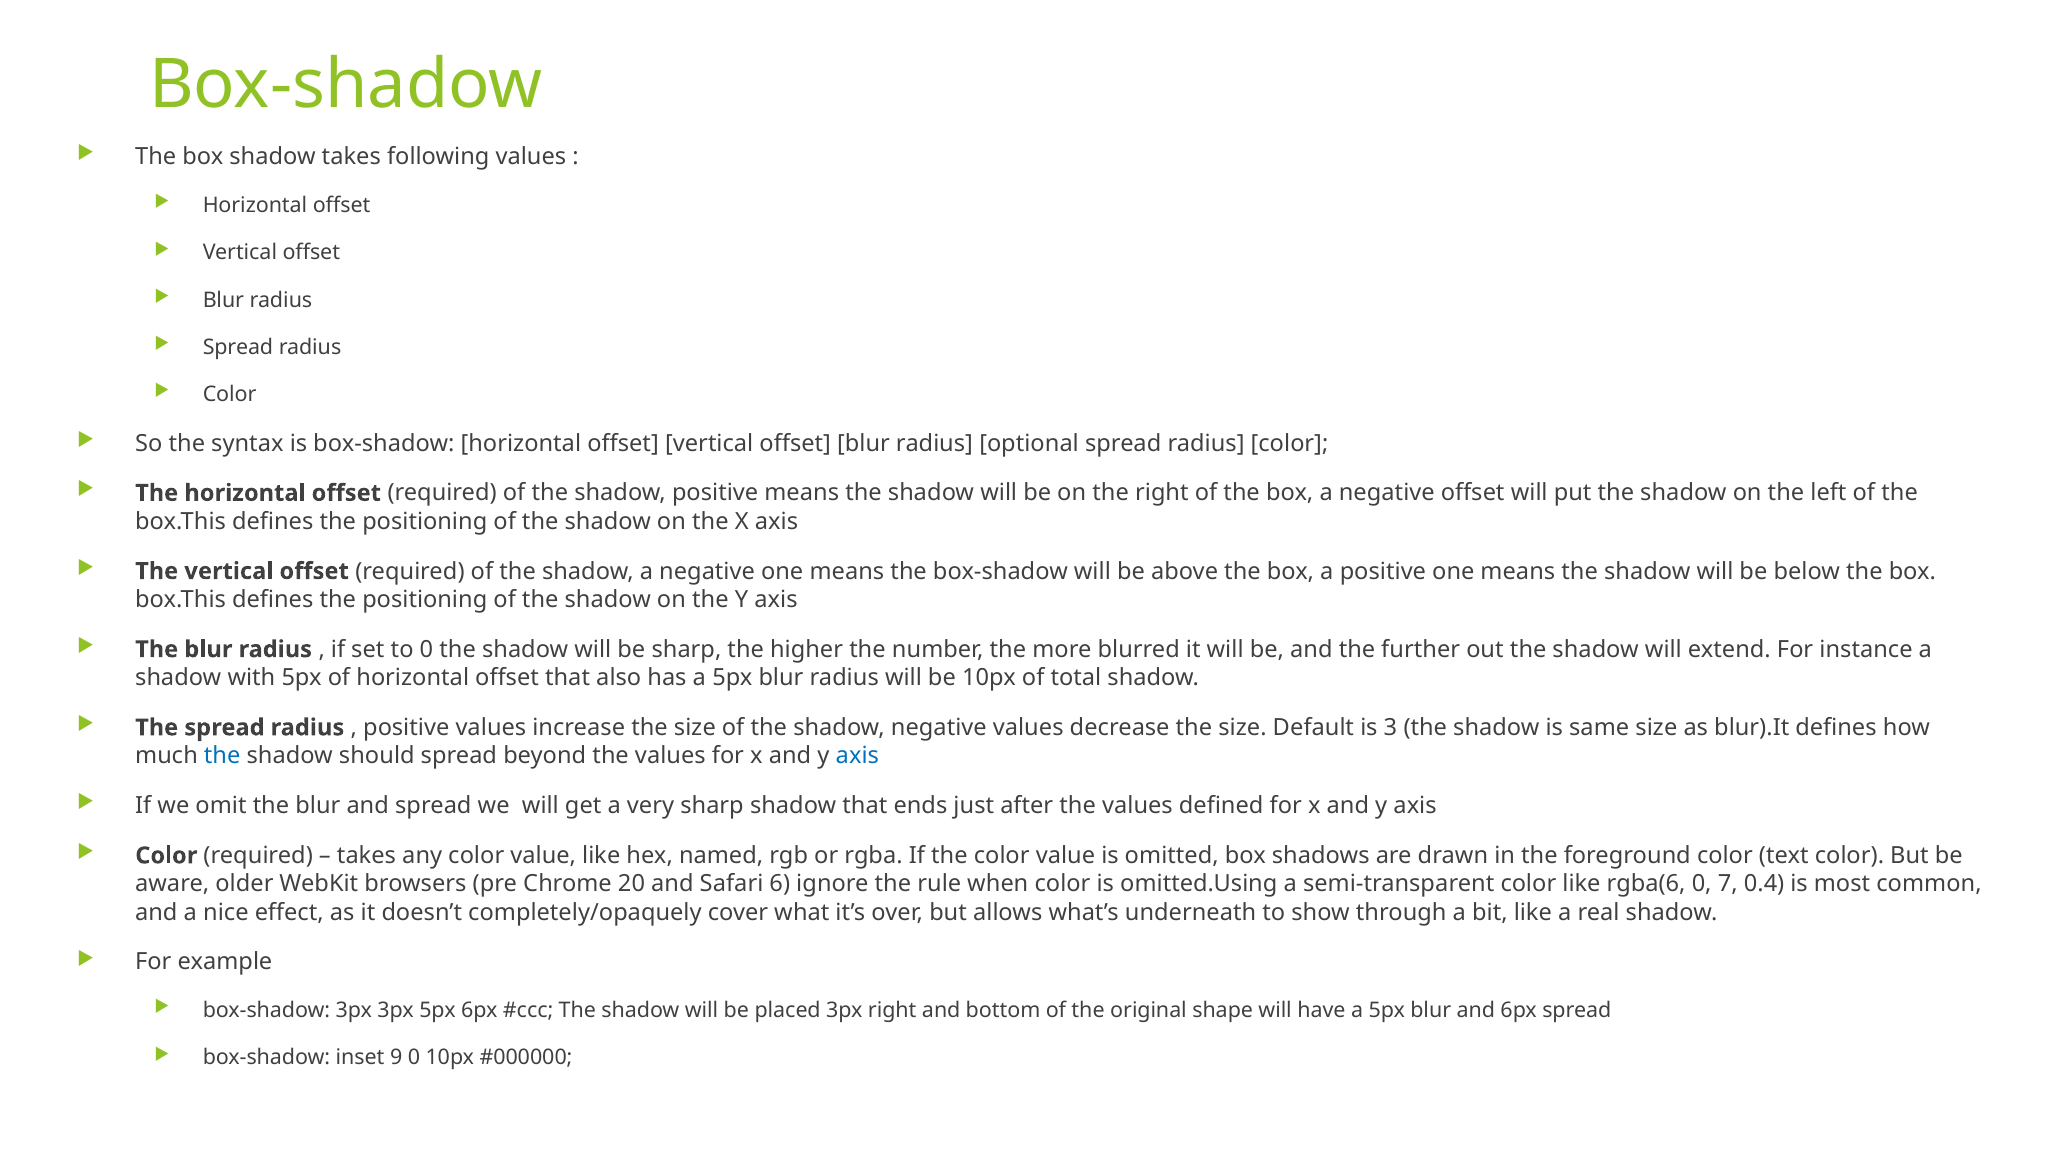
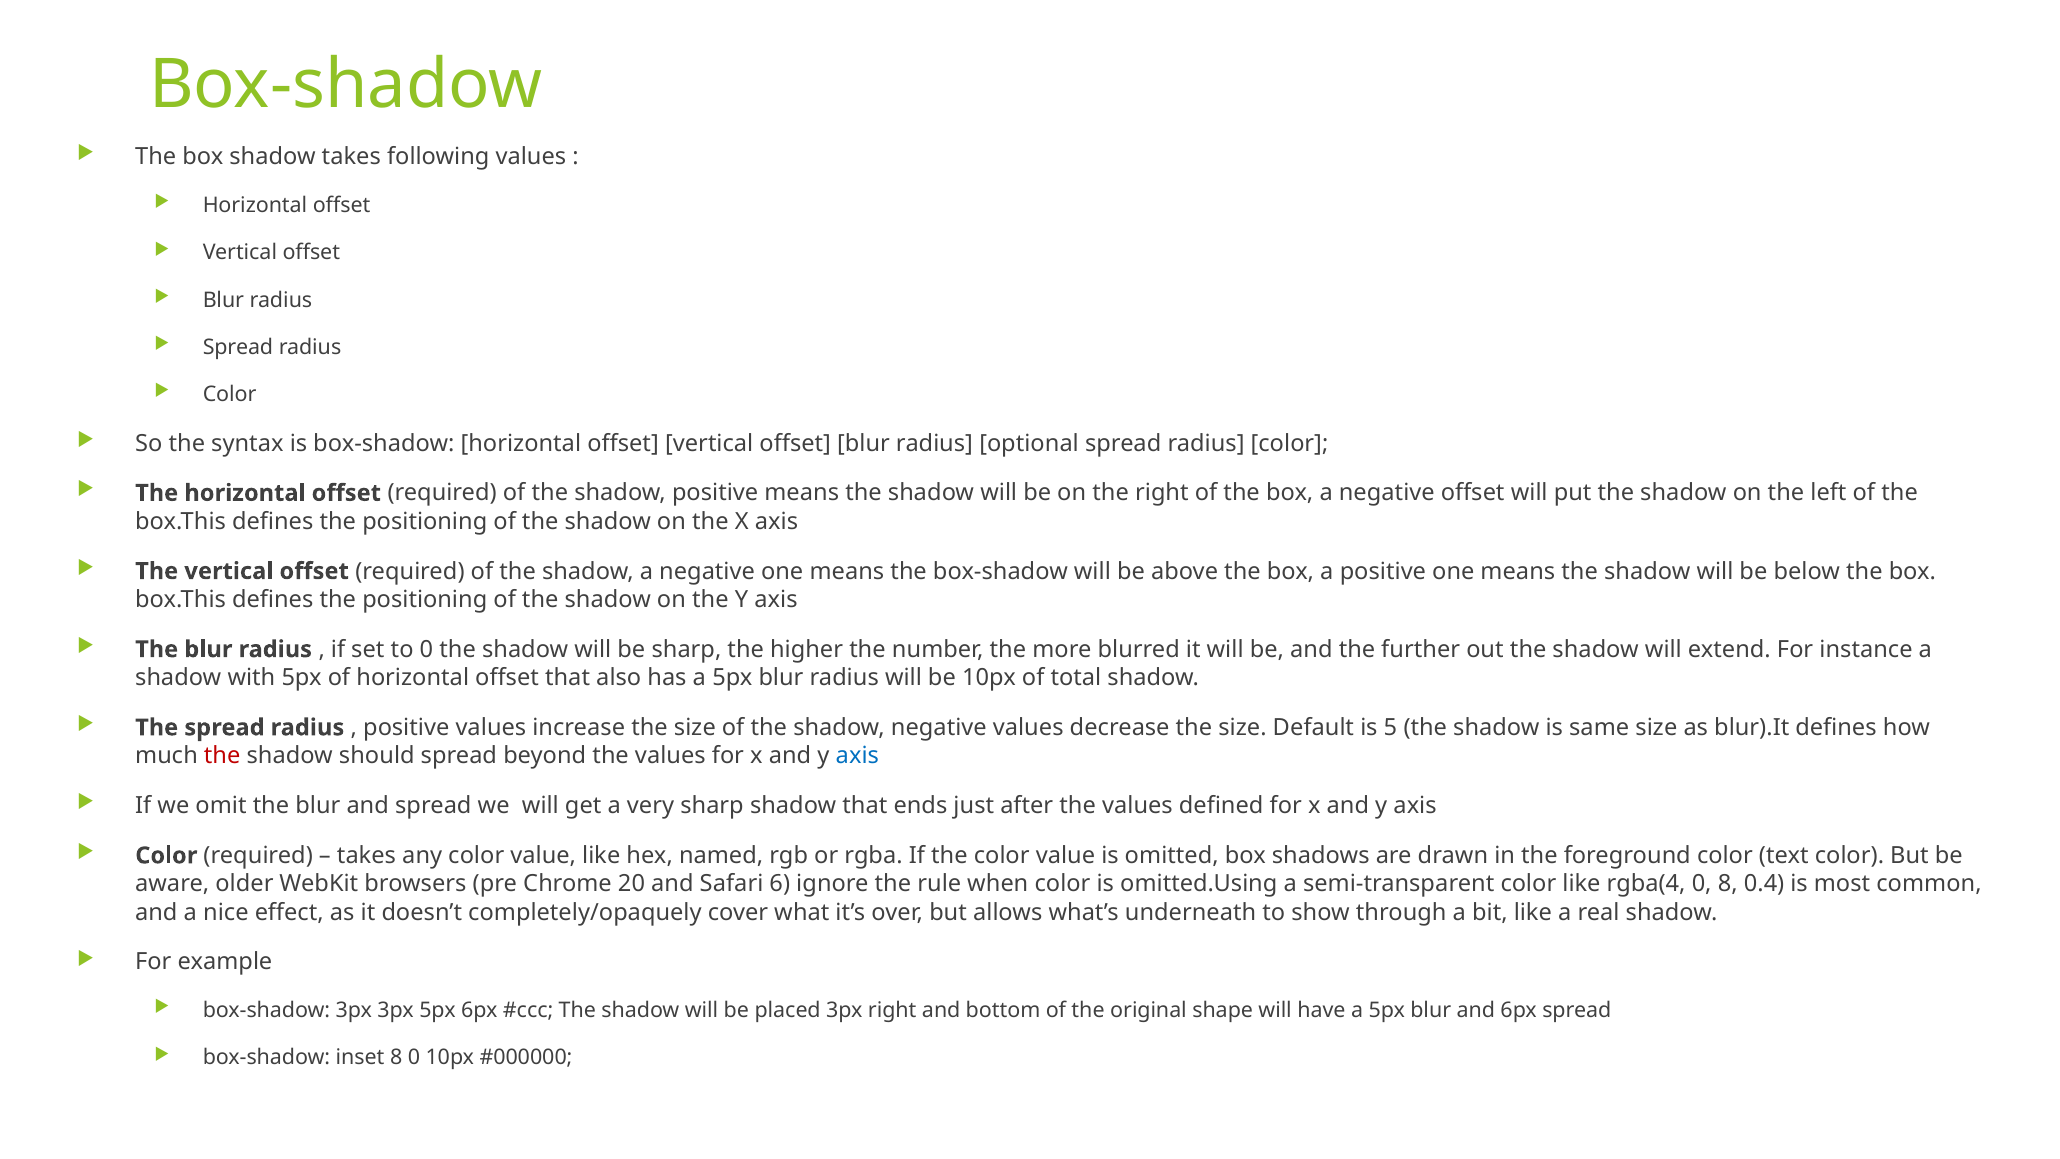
3: 3 -> 5 (1390, 727)
the colour: blue -> red (222, 756)
rgba(6: rgba(6 -> rgba(4 (1646, 884)
0 7: 7 -> 8 (1728, 884)
inset 9: 9 -> 8 (396, 1058)
